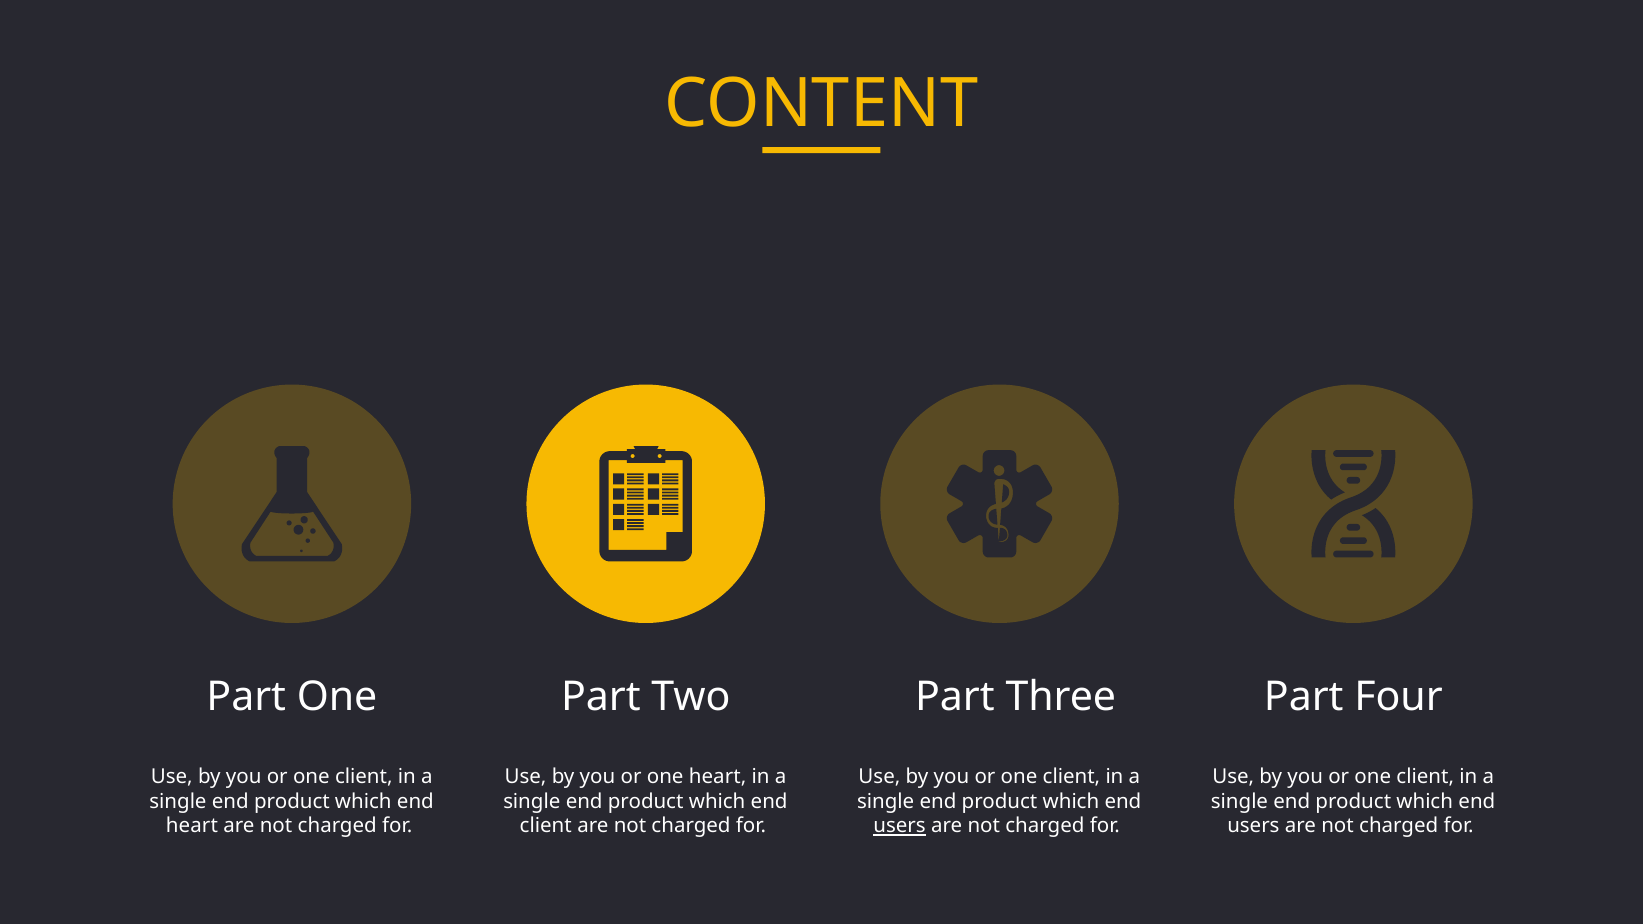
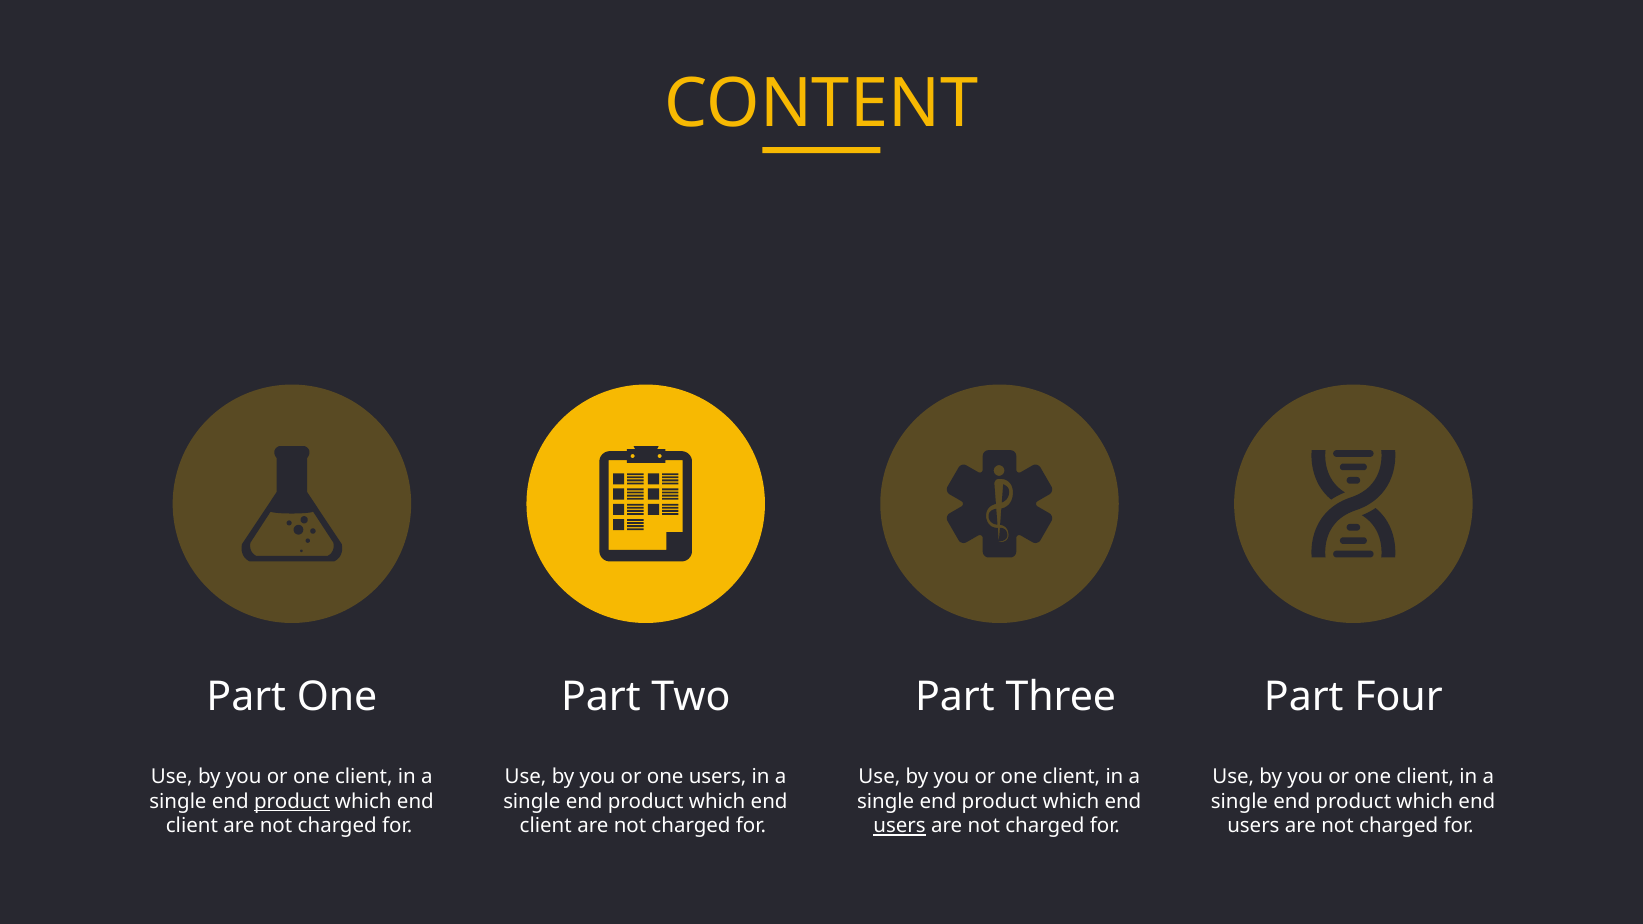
one heart: heart -> users (718, 777)
product underline: none -> present (292, 802)
heart: heart -> client (192, 826)
